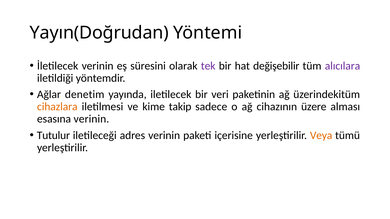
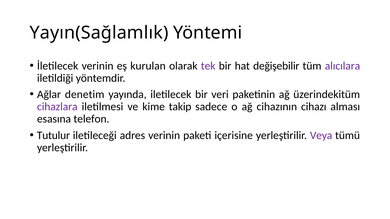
Yayın(Doğrudan: Yayın(Doğrudan -> Yayın(Sağlamlık (99, 33)
süresini: süresini -> kurulan (148, 66)
cihazlara colour: orange -> purple (57, 107)
üzere: üzere -> cihazı (314, 107)
esasına verinin: verinin -> telefon (91, 119)
Veya colour: orange -> purple (321, 136)
